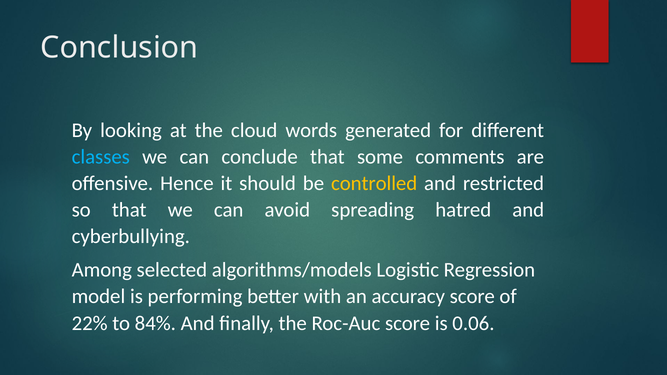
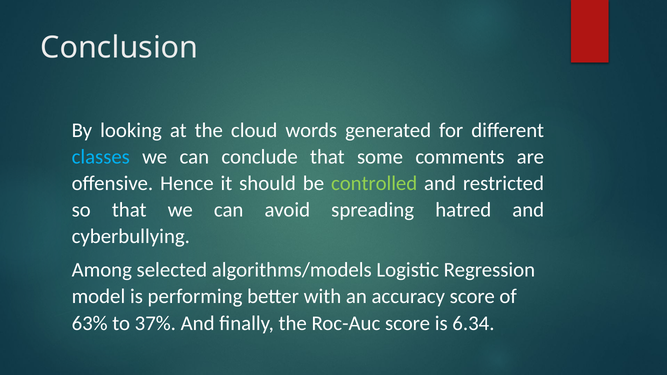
controlled colour: yellow -> light green (374, 183)
22%: 22% -> 63% (90, 324)
84%: 84% -> 37% (155, 324)
0.06: 0.06 -> 6.34 (473, 324)
